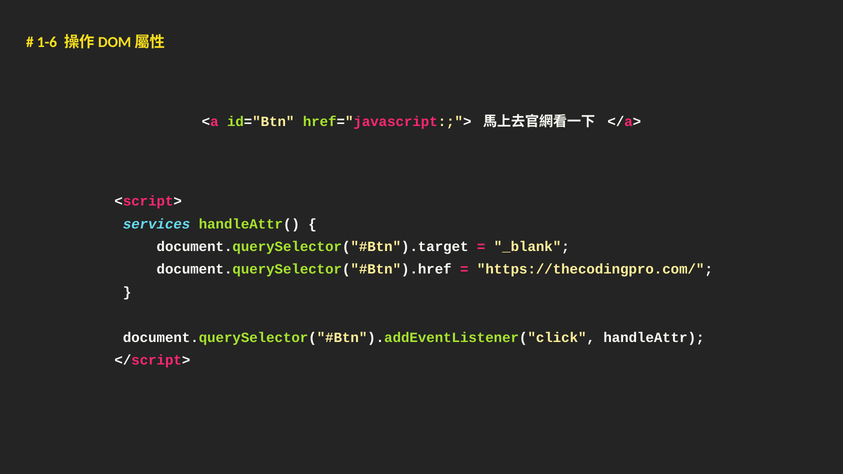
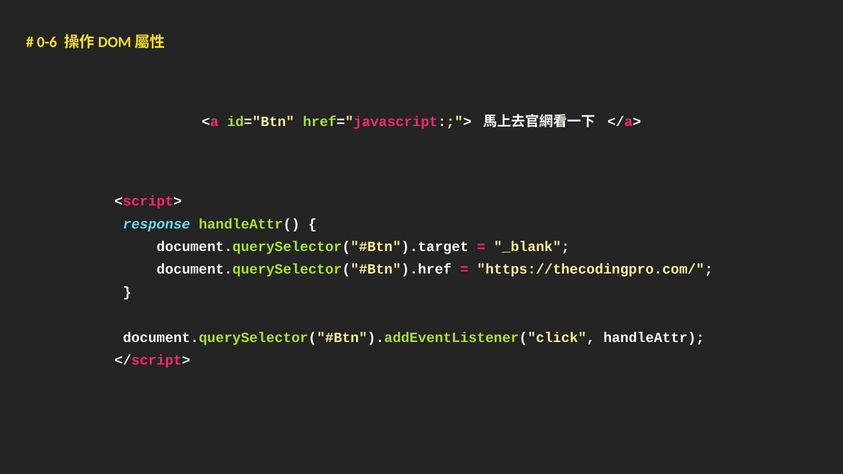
1-6: 1-6 -> 0-6 (47, 42)
services: services -> response (157, 224)
